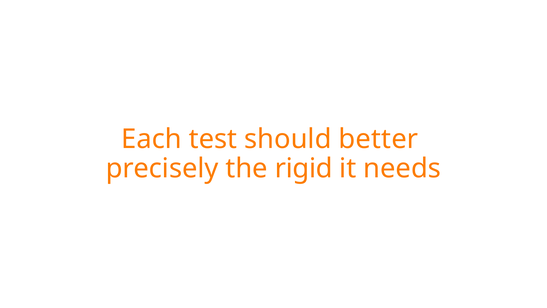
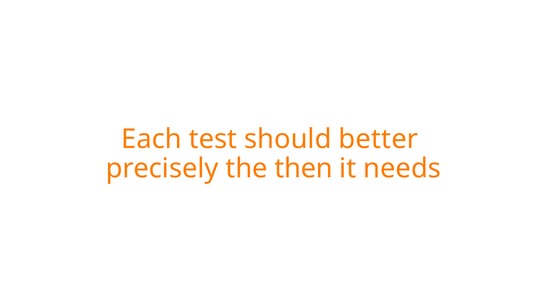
rigid: rigid -> then (304, 168)
